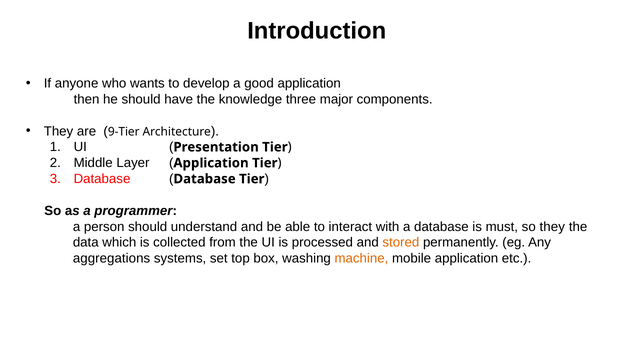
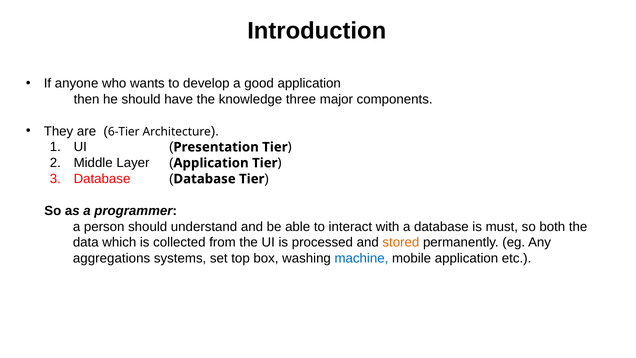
9-Tier: 9-Tier -> 6-Tier (124, 131)
so they: they -> both (552, 226)
machine colour: orange -> blue (361, 258)
